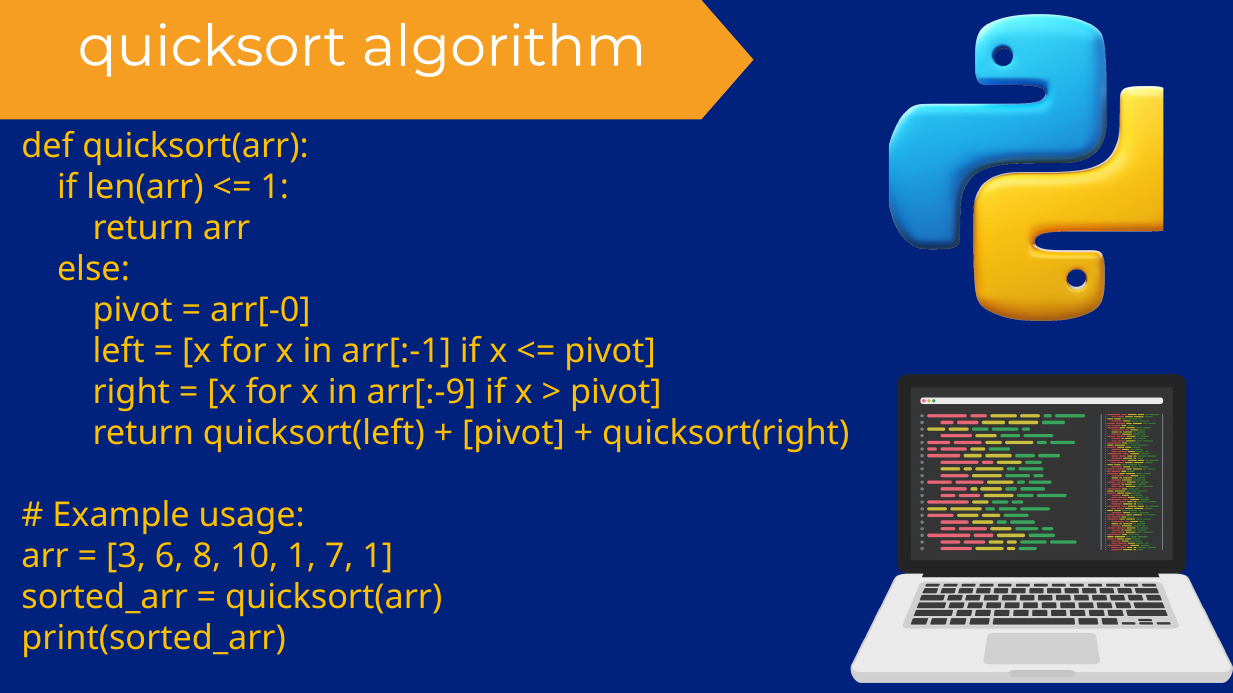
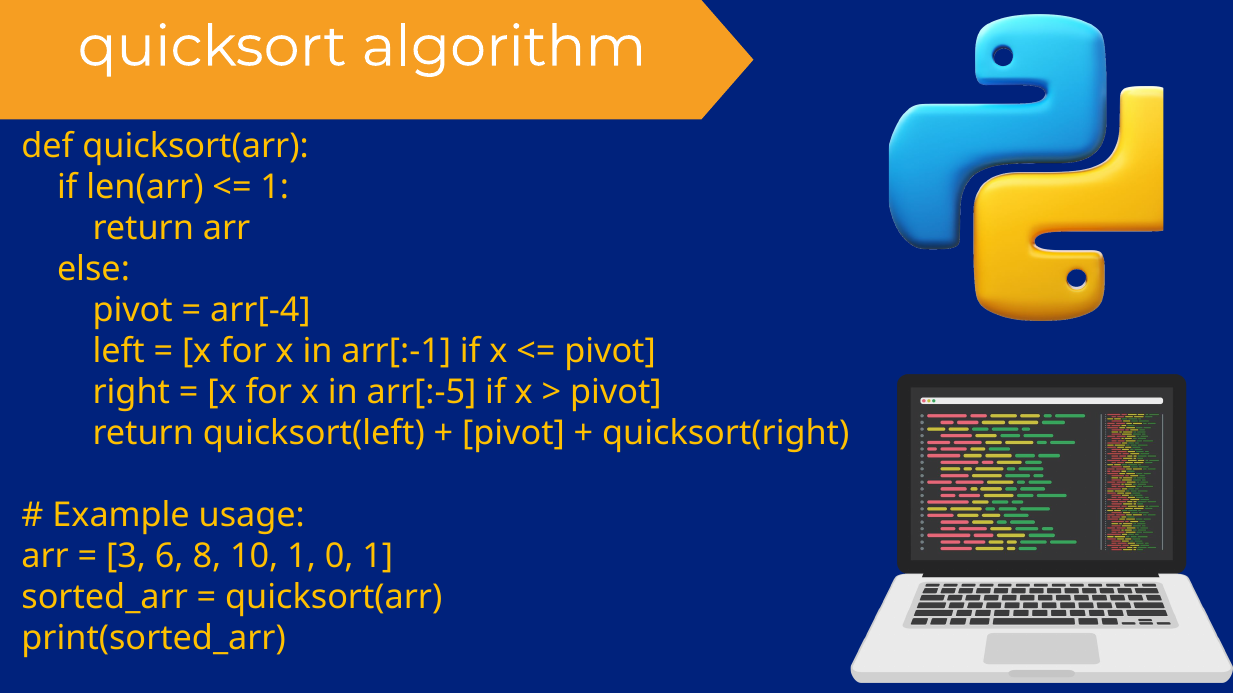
arr[-0: arr[-0 -> arr[-4 (260, 310)
arr[:-9: arr[:-9 -> arr[:-5 (422, 393)
7: 7 -> 0 (339, 557)
